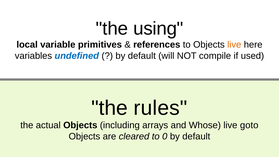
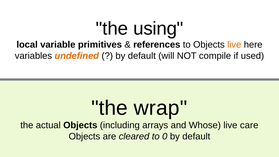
undefined colour: blue -> orange (77, 56)
rules: rules -> wrap (160, 108)
goto: goto -> care (249, 125)
